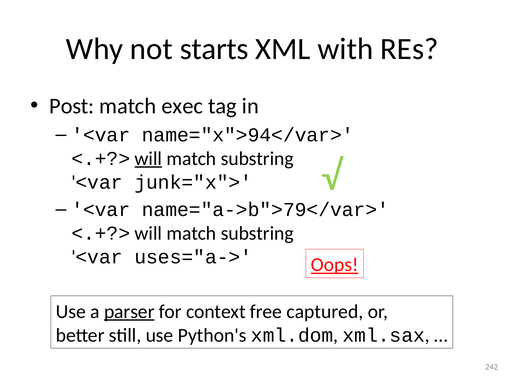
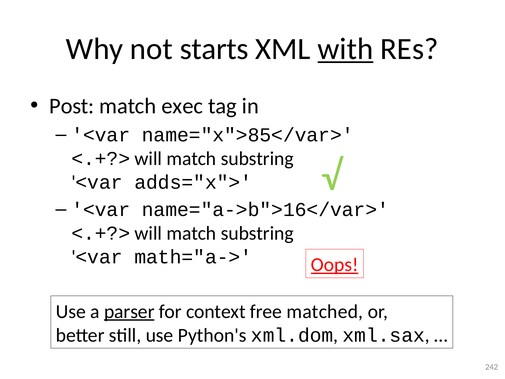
with underline: none -> present (345, 49)
name="x">94</var>: name="x">94</var> -> name="x">85</var> (248, 135)
will underline: present -> none (148, 159)
junk="x">: junk="x"> -> adds="x"> (193, 182)
name="a->b">79</var>: name="a->b">79</var> -> name="a->b">16</var> (265, 210)
uses="a->: uses="a-> -> math="a-> (193, 257)
captured: captured -> matched (325, 311)
